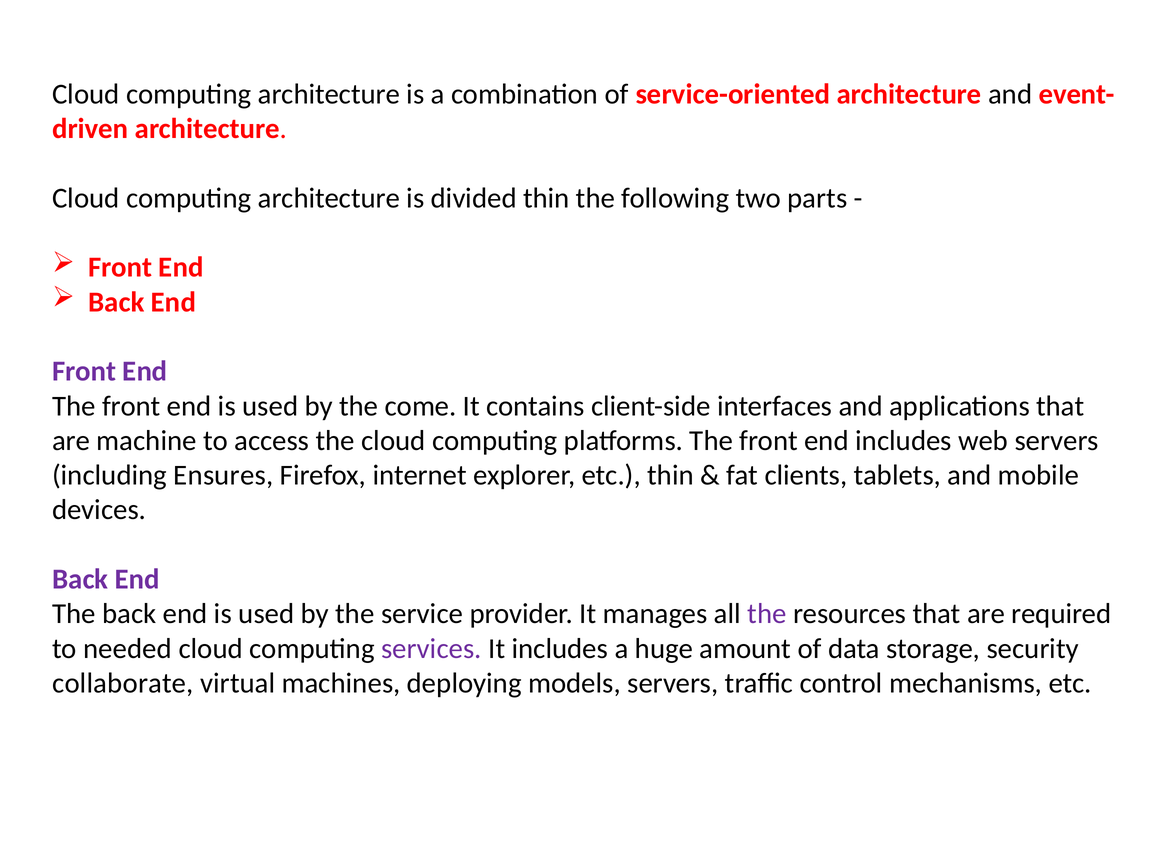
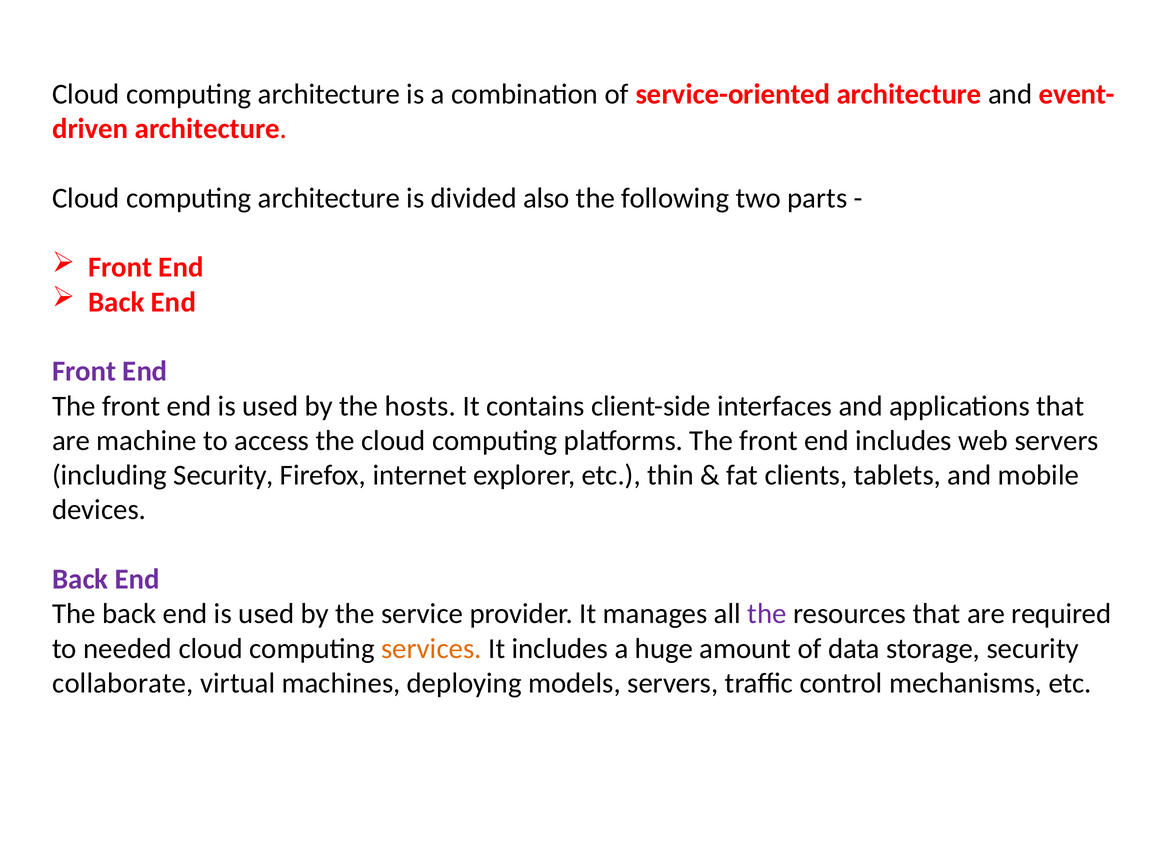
divided thin: thin -> also (546, 198)
come: come -> hosts (420, 406)
including Ensures: Ensures -> Security (224, 475)
services colour: purple -> orange (431, 648)
